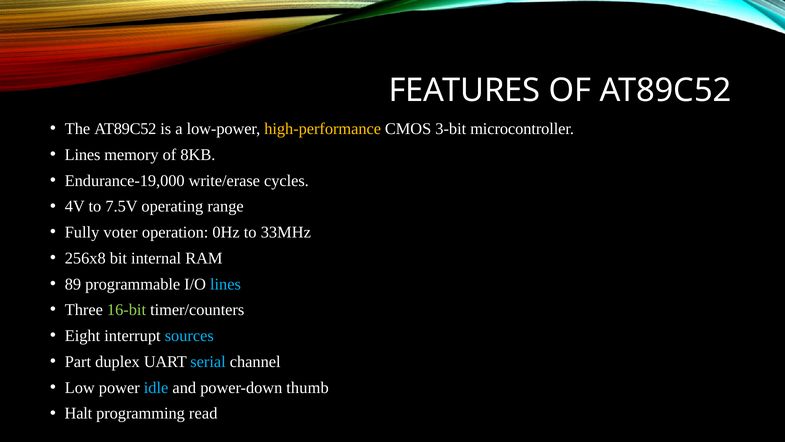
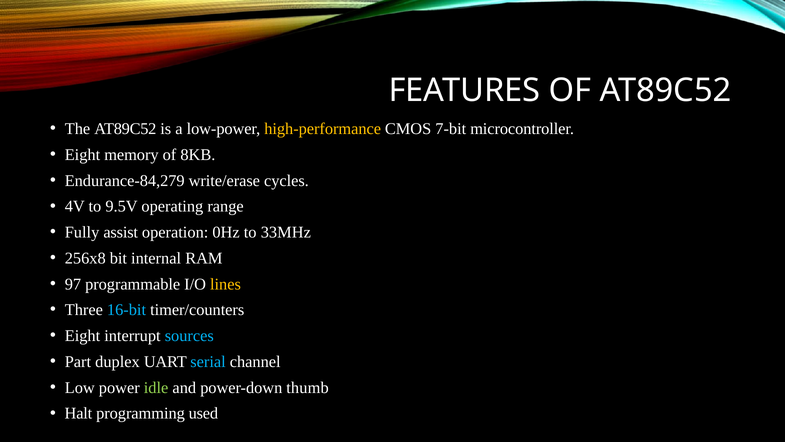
3-bit: 3-bit -> 7-bit (451, 129)
Lines: Lines -> Eight (82, 155)
Endurance-19,000: Endurance-19,000 -> Endurance-84,279 (125, 181)
7.5V: 7.5V -> 9.5V (122, 206)
voter: voter -> assist (121, 232)
89: 89 -> 97 (73, 284)
lines colour: light blue -> yellow (225, 284)
16-bit colour: light green -> light blue (127, 310)
idle colour: light blue -> light green (156, 387)
read: read -> used (203, 413)
